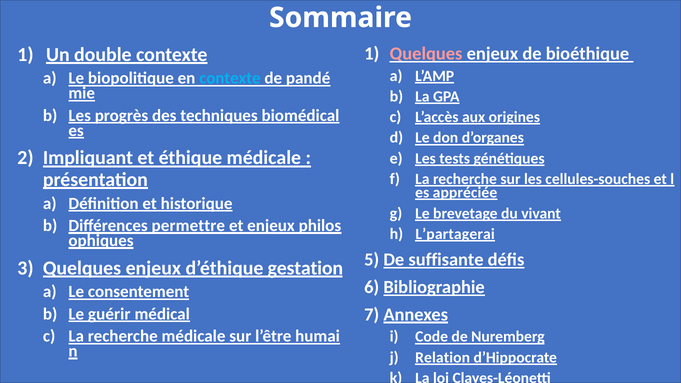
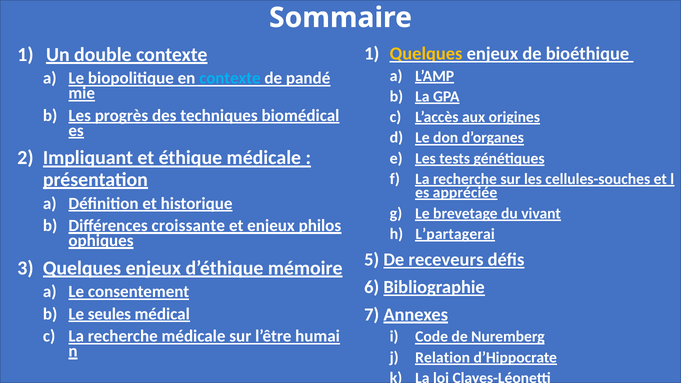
Quelques colour: pink -> yellow (426, 54)
permettre: permettre -> croissante (188, 226)
suffisante: suffisante -> receveurs (446, 260)
gestation: gestation -> mémoire (305, 268)
guérir: guérir -> seules (109, 314)
